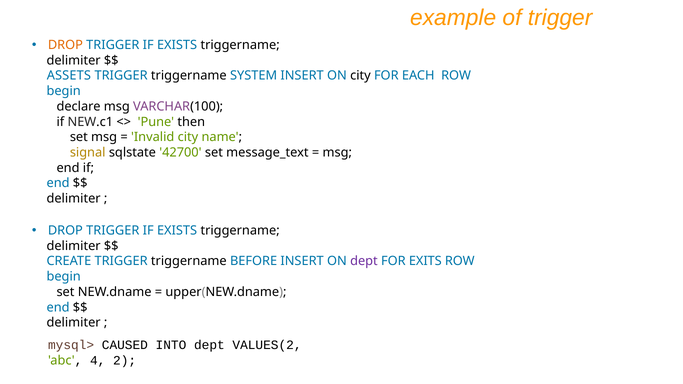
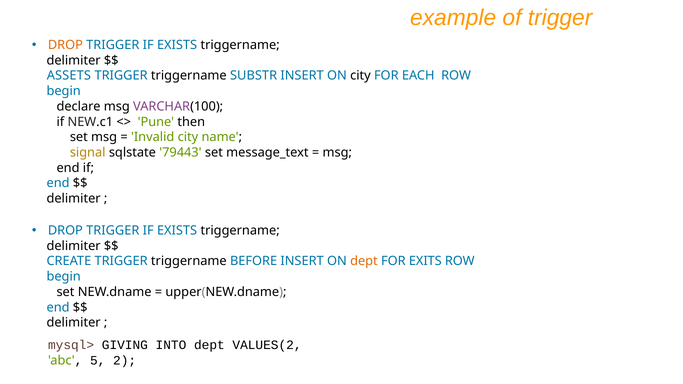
SYSTEM: SYSTEM -> SUBSTR (254, 76)
42700: 42700 -> 79443 (180, 153)
dept colour: purple -> orange (364, 261)
CAUSED: CAUSED -> GIVING (125, 345)
4: 4 -> 5 (98, 361)
